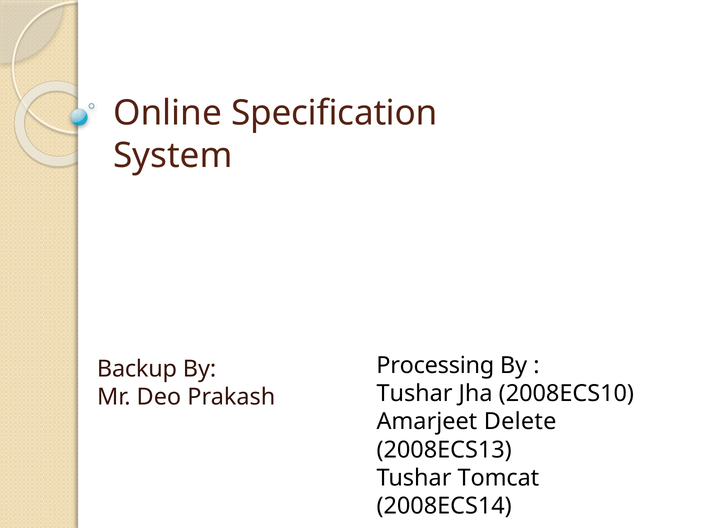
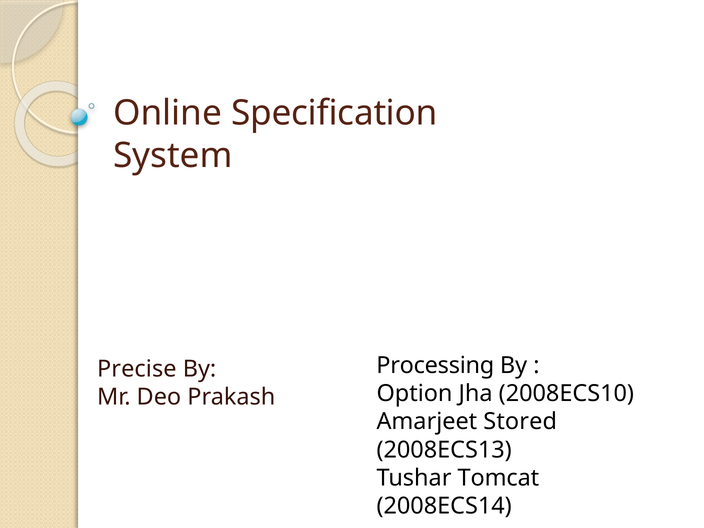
Backup: Backup -> Precise (137, 369)
Tushar: Tushar -> Option (415, 393)
Delete: Delete -> Stored (520, 422)
